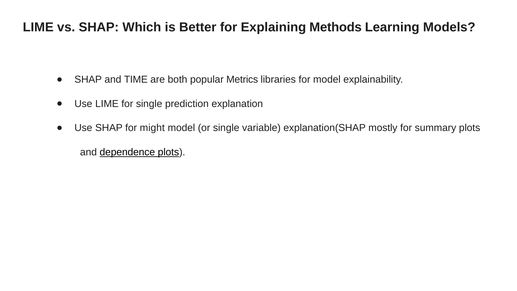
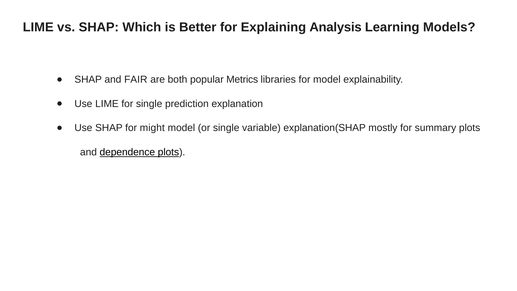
Methods: Methods -> Analysis (336, 27)
TIME: TIME -> FAIR (136, 80)
